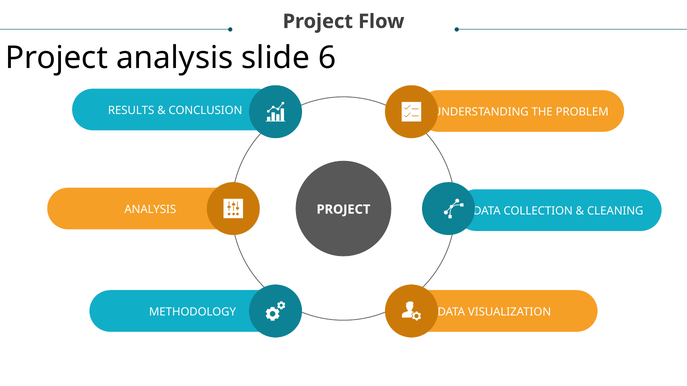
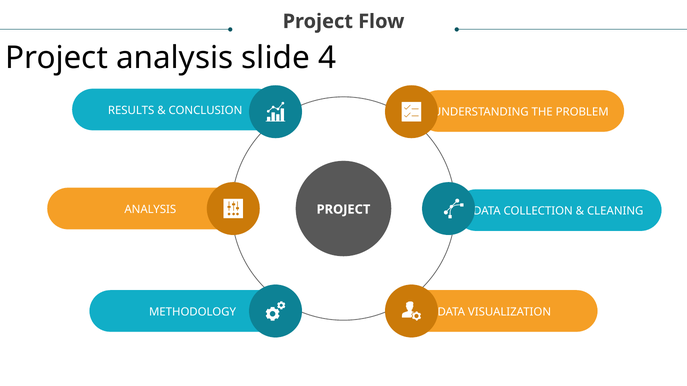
6: 6 -> 4 (327, 58)
